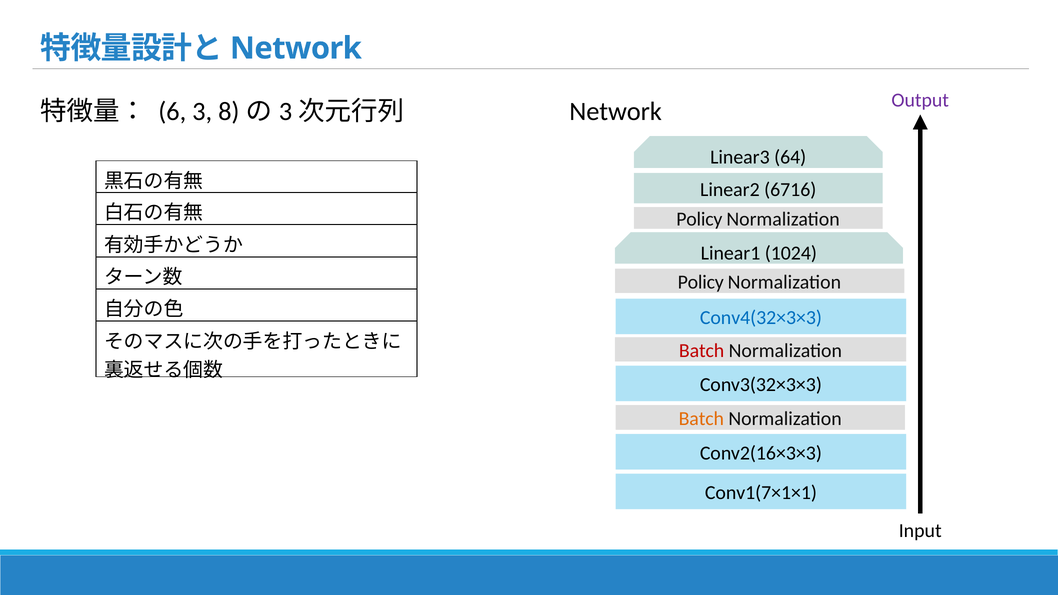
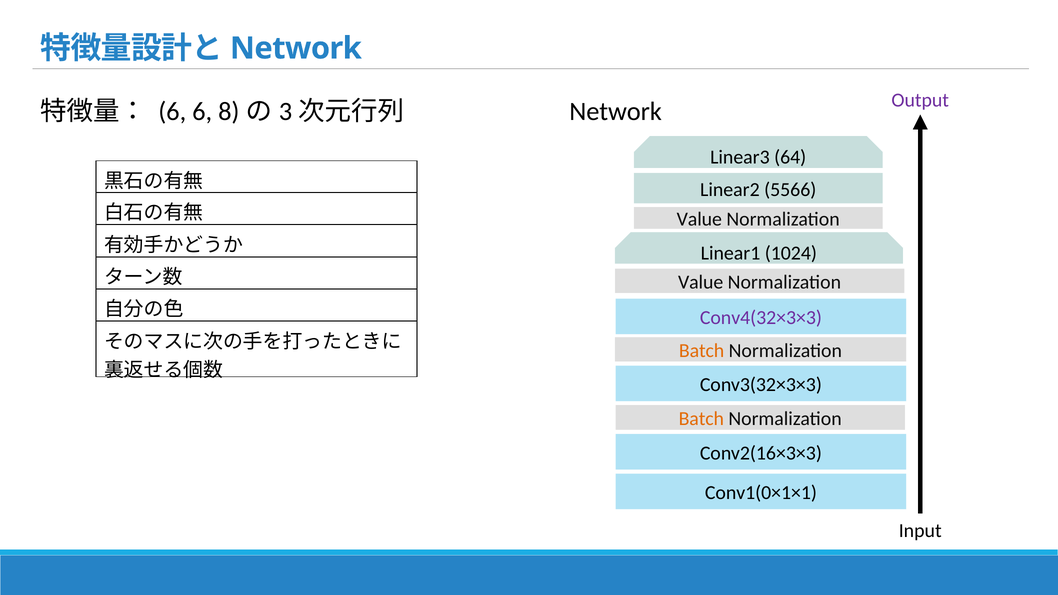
6 3: 3 -> 6 (202, 112)
6716: 6716 -> 5566 (790, 190)
Policy: Policy -> Value (699, 219)
Policy: Policy -> Value (701, 282)
Conv4(32×3×3 colour: blue -> purple (761, 318)
Batch colour: red -> orange (702, 351)
Conv1(7×1×1: Conv1(7×1×1 -> Conv1(0×1×1 (761, 493)
